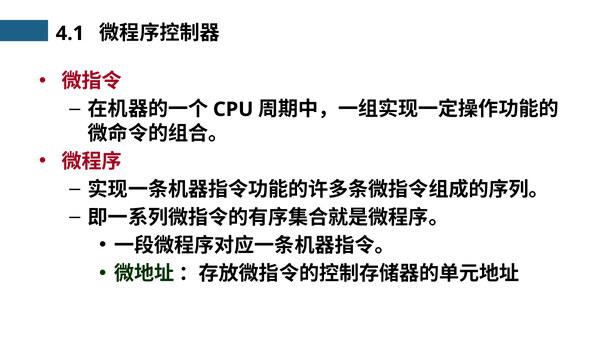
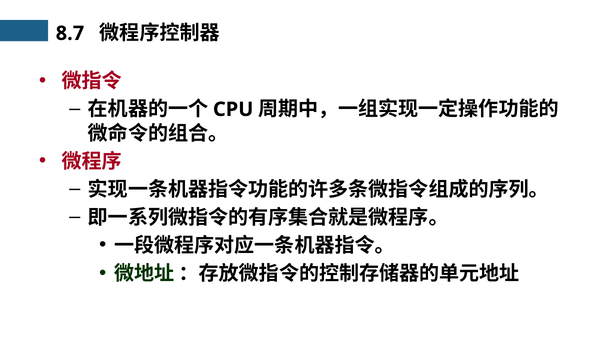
4.1: 4.1 -> 8.7 (70, 33)
